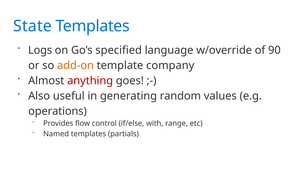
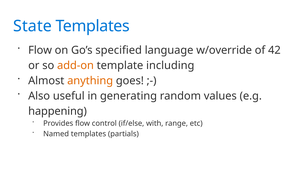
Logs: Logs -> Flow (40, 50)
90: 90 -> 42 (274, 50)
company: company -> including (170, 65)
anything colour: red -> orange (90, 81)
operations: operations -> happening (58, 111)
